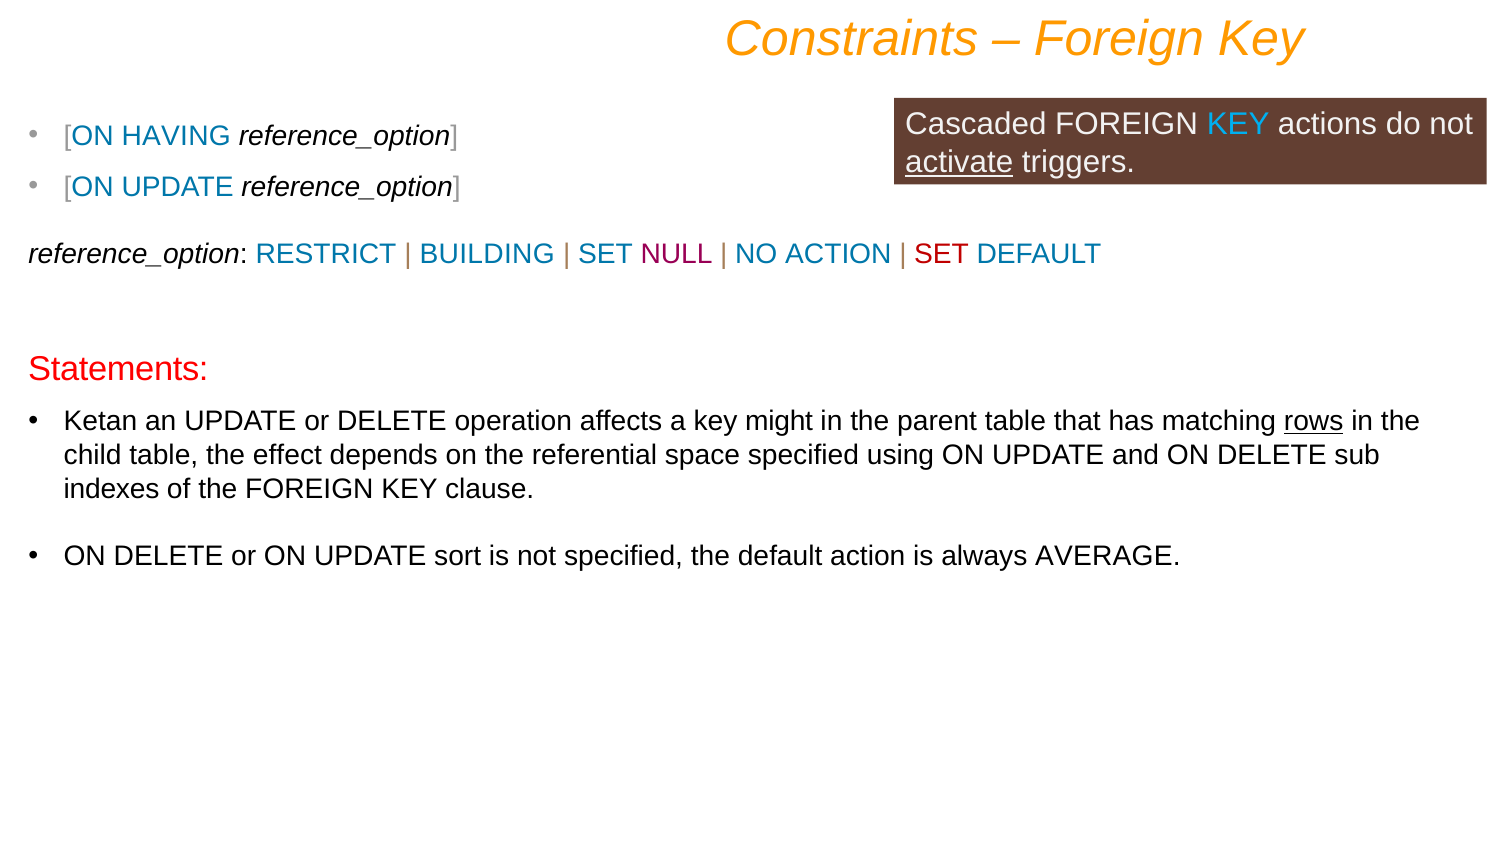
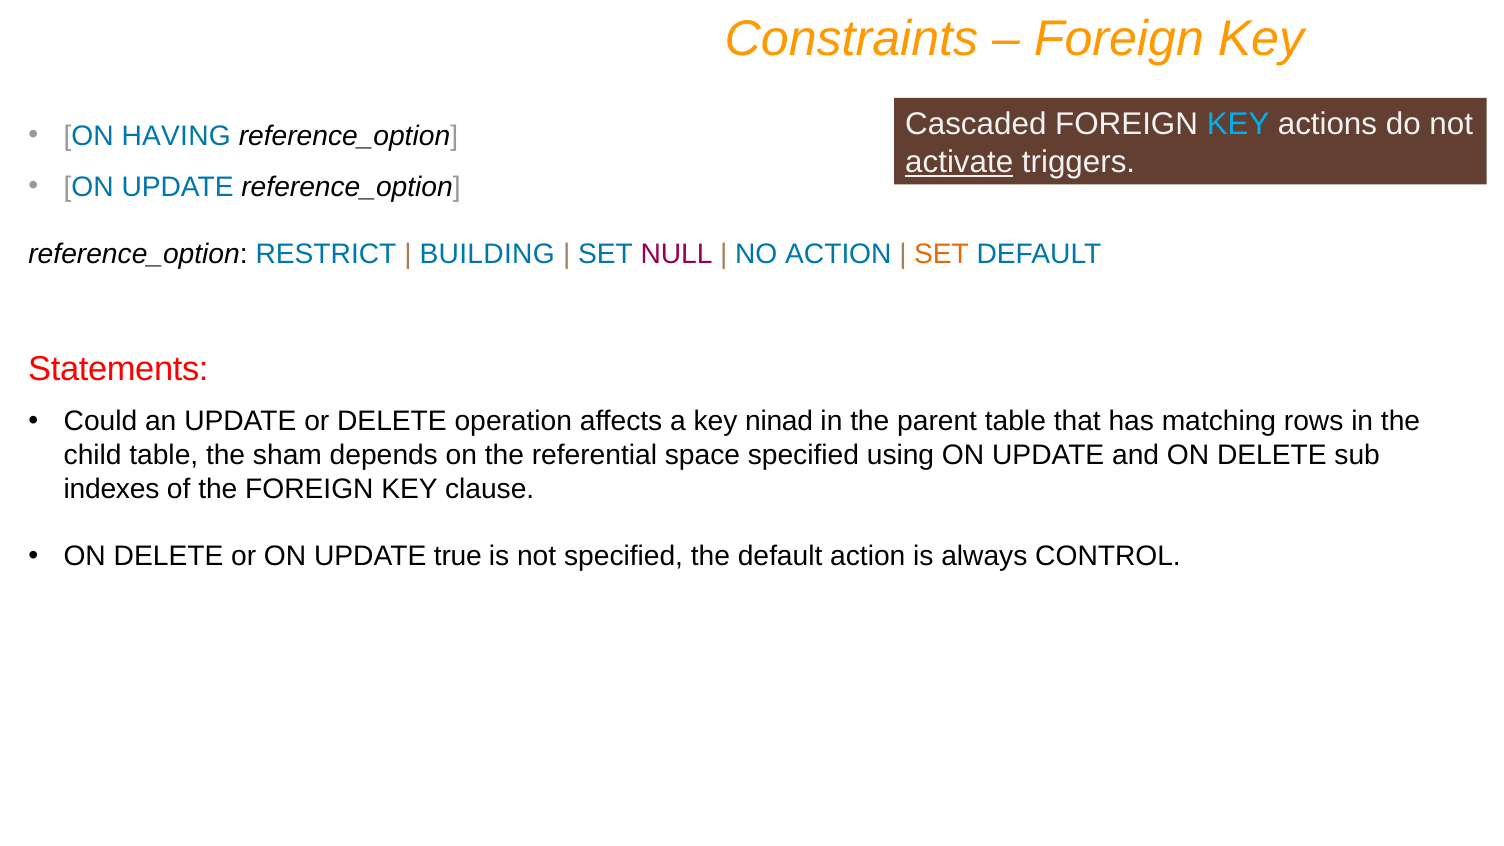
SET colour: red -> orange (942, 254)
Ketan: Ketan -> Could (100, 421)
might: might -> ninad (779, 421)
rows underline: present -> none (1314, 421)
effect: effect -> sham (287, 455)
sort: sort -> true (458, 557)
AVERAGE: AVERAGE -> CONTROL (1108, 557)
